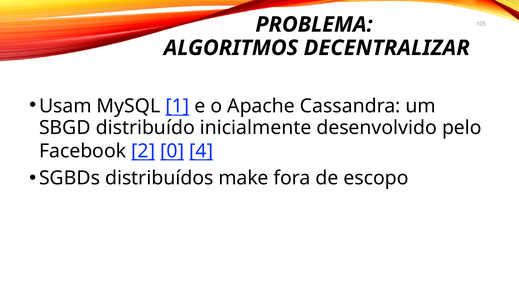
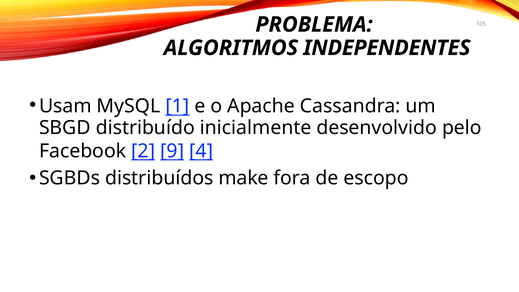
DECENTRALIZAR: DECENTRALIZAR -> INDEPENDENTES (387, 48)
0: 0 -> 9 (172, 151)
